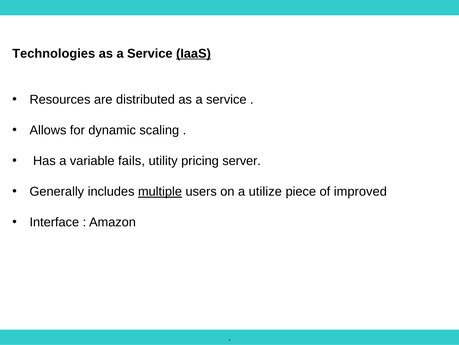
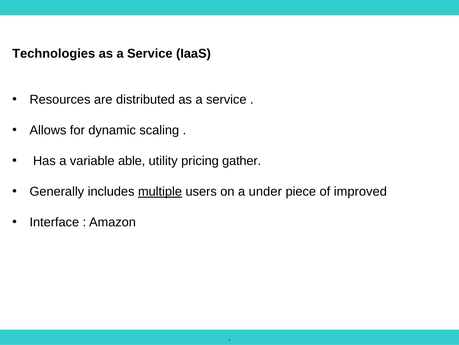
IaaS underline: present -> none (193, 53)
fails: fails -> able (132, 161)
server: server -> gather (242, 161)
utilize: utilize -> under (265, 191)
